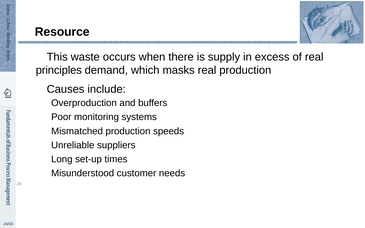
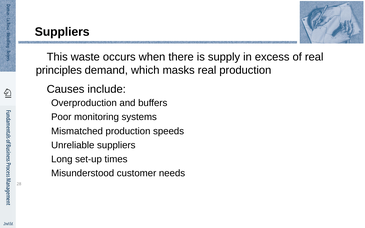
Resource: Resource -> Suppliers (62, 32)
